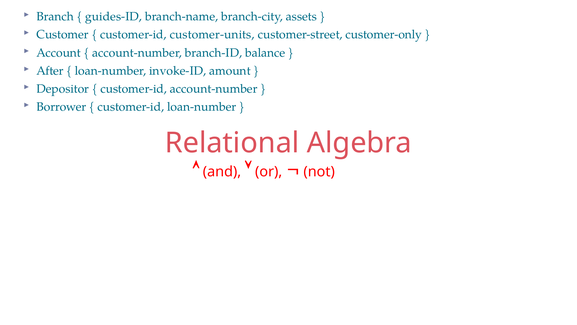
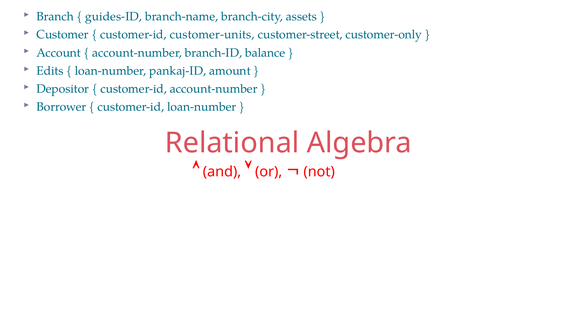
After: After -> Edits (50, 71)
invoke-ID: invoke-ID -> pankaj-ID (178, 71)
